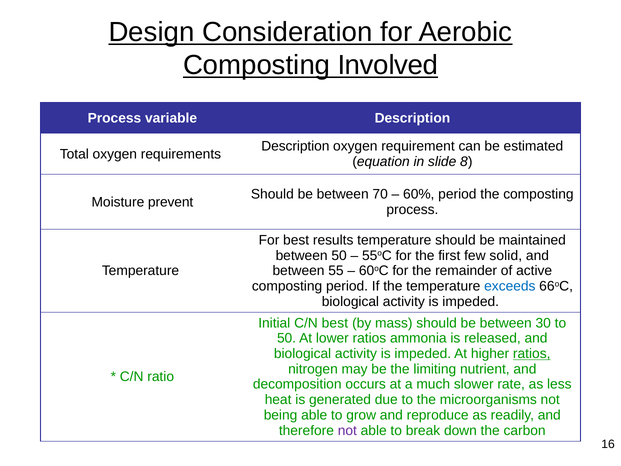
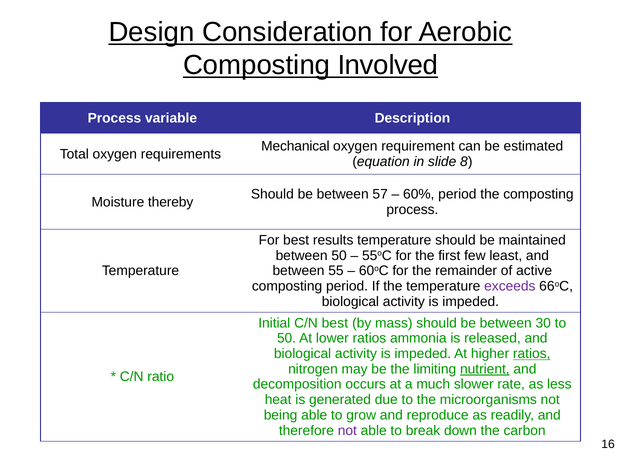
Description: Description -> Mechanical (295, 146)
70: 70 -> 57 (380, 194)
prevent: prevent -> thereby (171, 202)
solid: solid -> least (506, 255)
exceeds colour: blue -> purple (510, 286)
nutrient underline: none -> present (485, 369)
